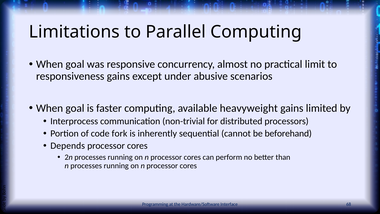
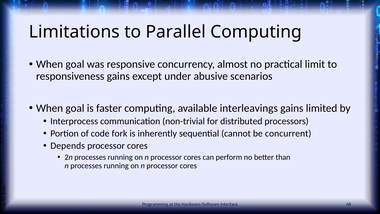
heavyweight: heavyweight -> interleavings (249, 108)
beforehand: beforehand -> concurrent (288, 133)
